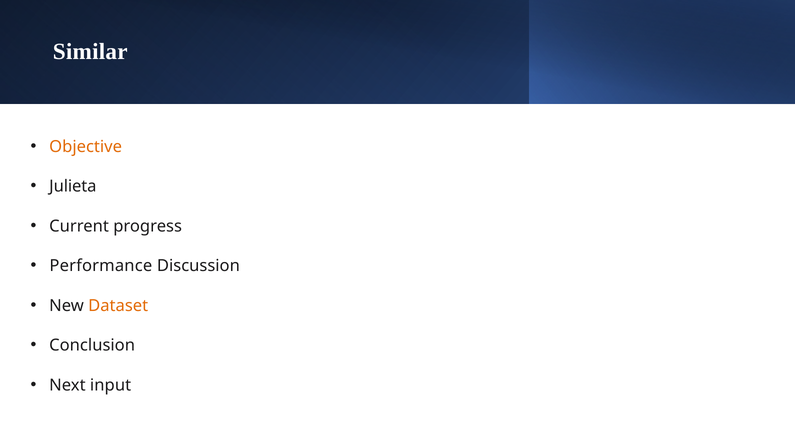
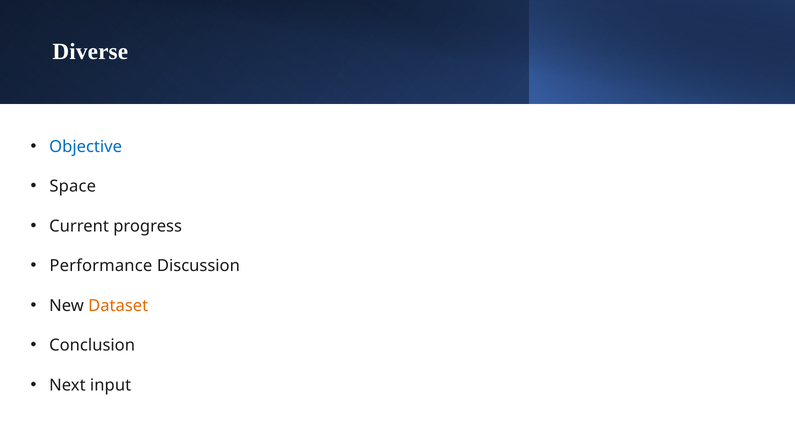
Similar: Similar -> Diverse (90, 52)
Objective colour: orange -> blue (86, 147)
Julieta: Julieta -> Space (73, 186)
